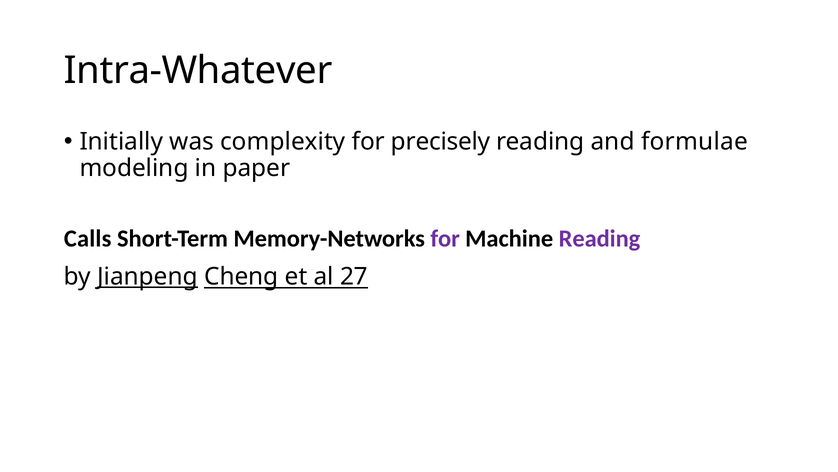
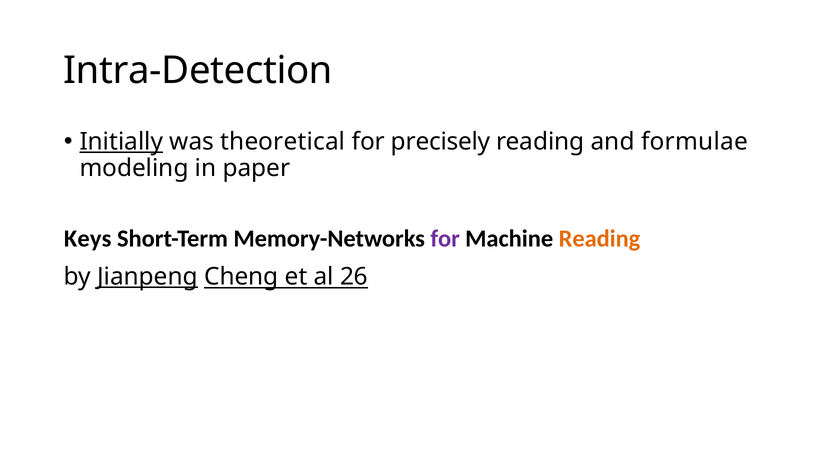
Intra-Whatever: Intra-Whatever -> Intra-Detection (198, 70)
Initially underline: none -> present (121, 142)
complexity: complexity -> theoretical (283, 142)
Calls: Calls -> Keys (88, 238)
Reading colour: purple -> orange (599, 238)
27: 27 -> 26 (354, 276)
